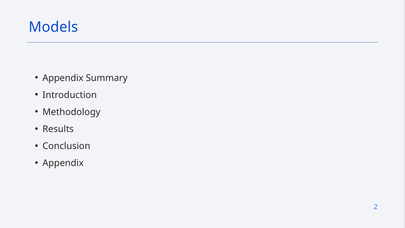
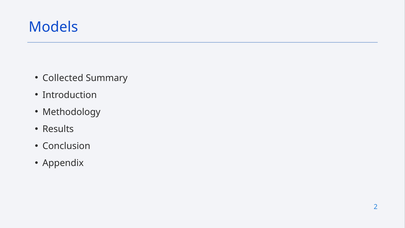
Appendix: Appendix -> Collected (63, 78)
